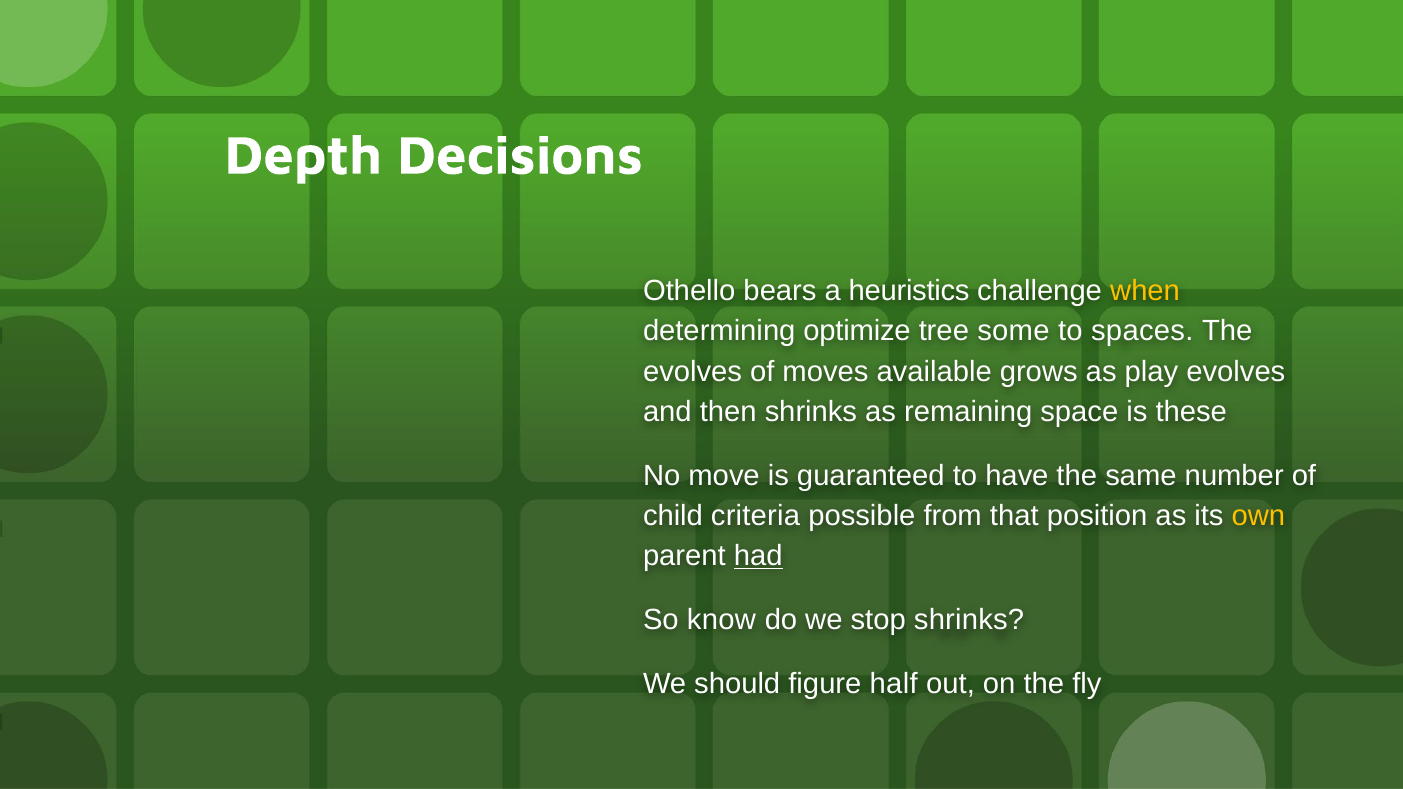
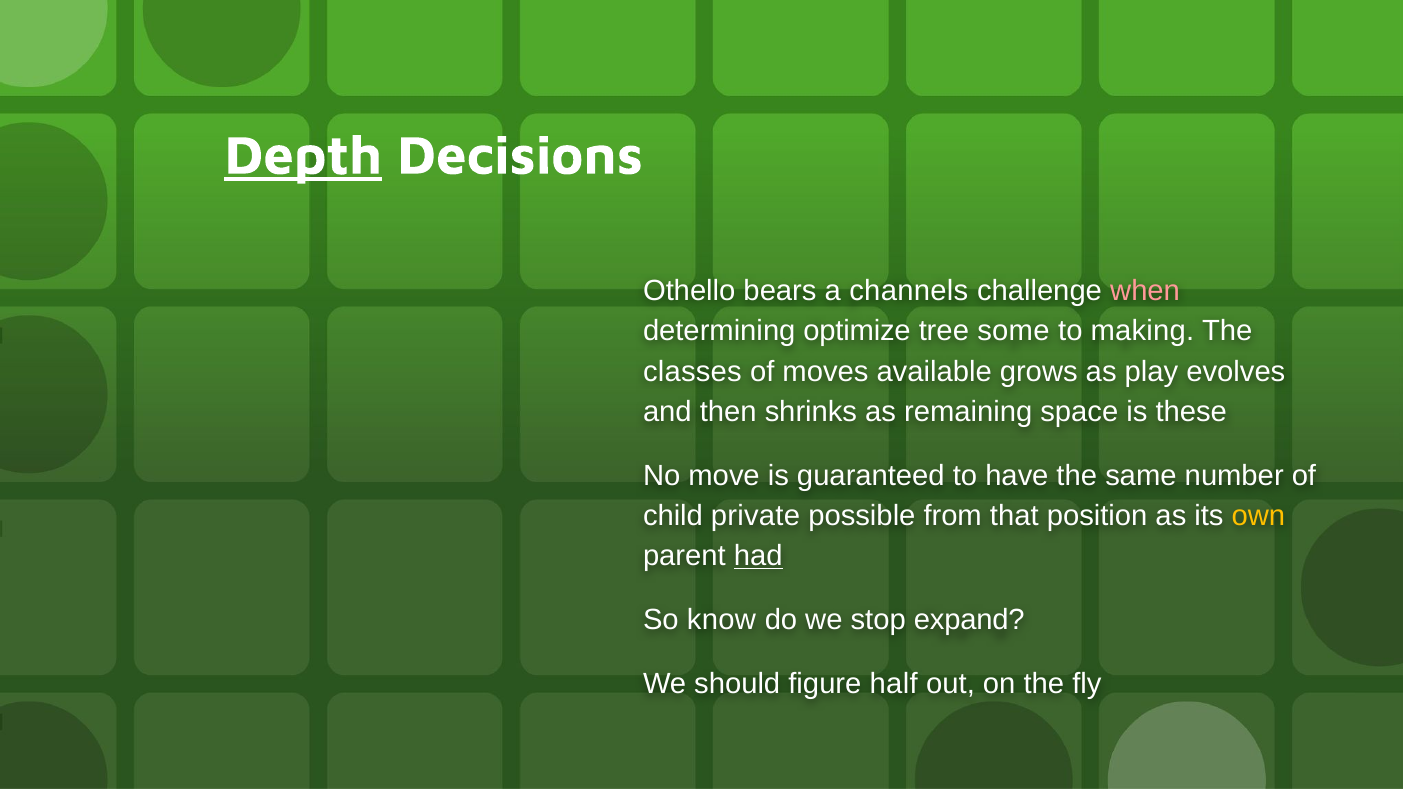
Depth underline: none -> present (303, 156)
heuristics: heuristics -> channels (909, 291)
when colour: yellow -> pink (1145, 291)
spaces: spaces -> making (1142, 331)
evolves: evolves -> classes (692, 372)
criteria: criteria -> private (756, 516)
stop shrinks: shrinks -> expand (969, 620)
